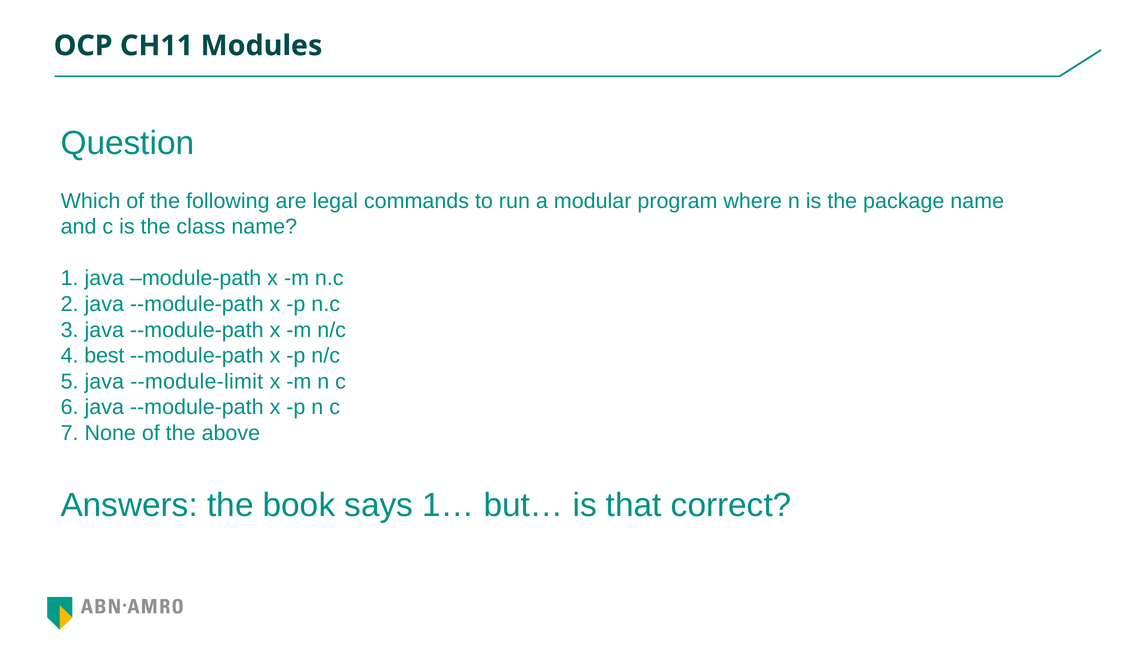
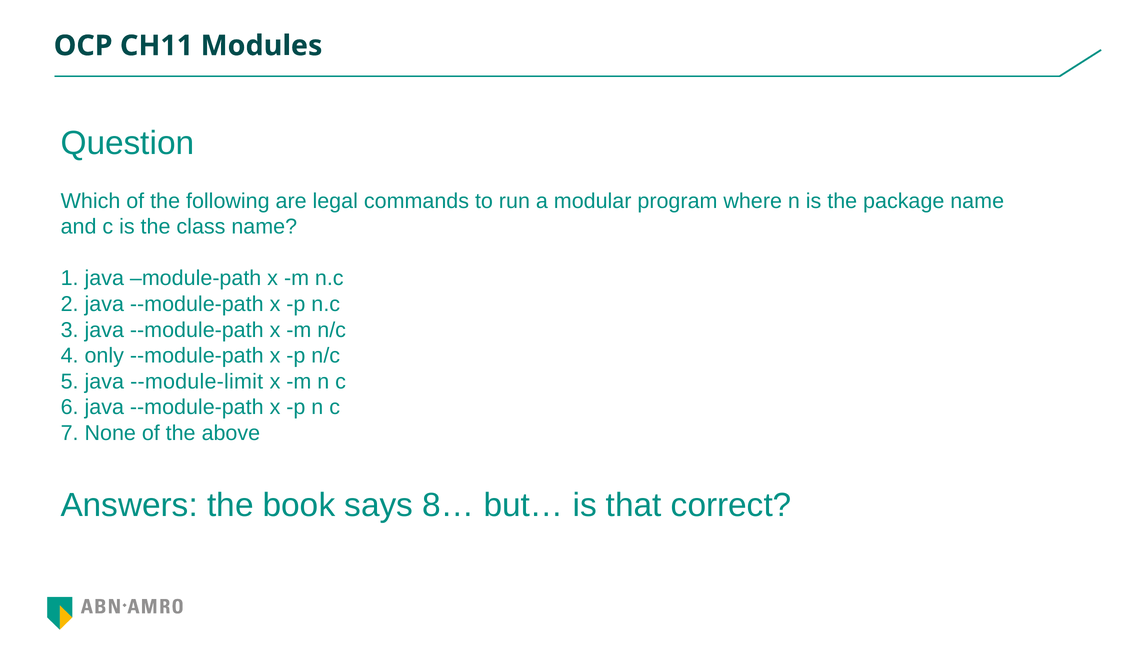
best: best -> only (104, 356)
1…: 1… -> 8… (448, 506)
